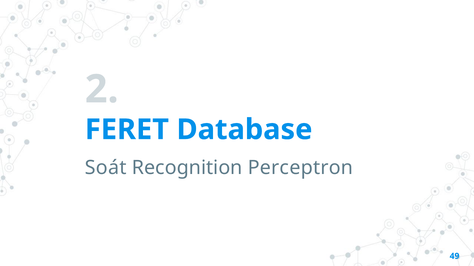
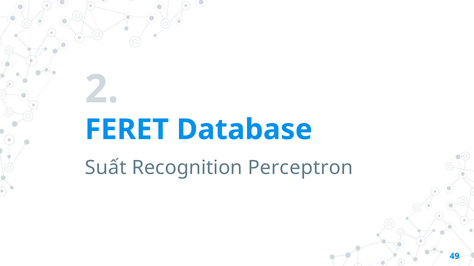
Soát: Soát -> Suất (106, 168)
